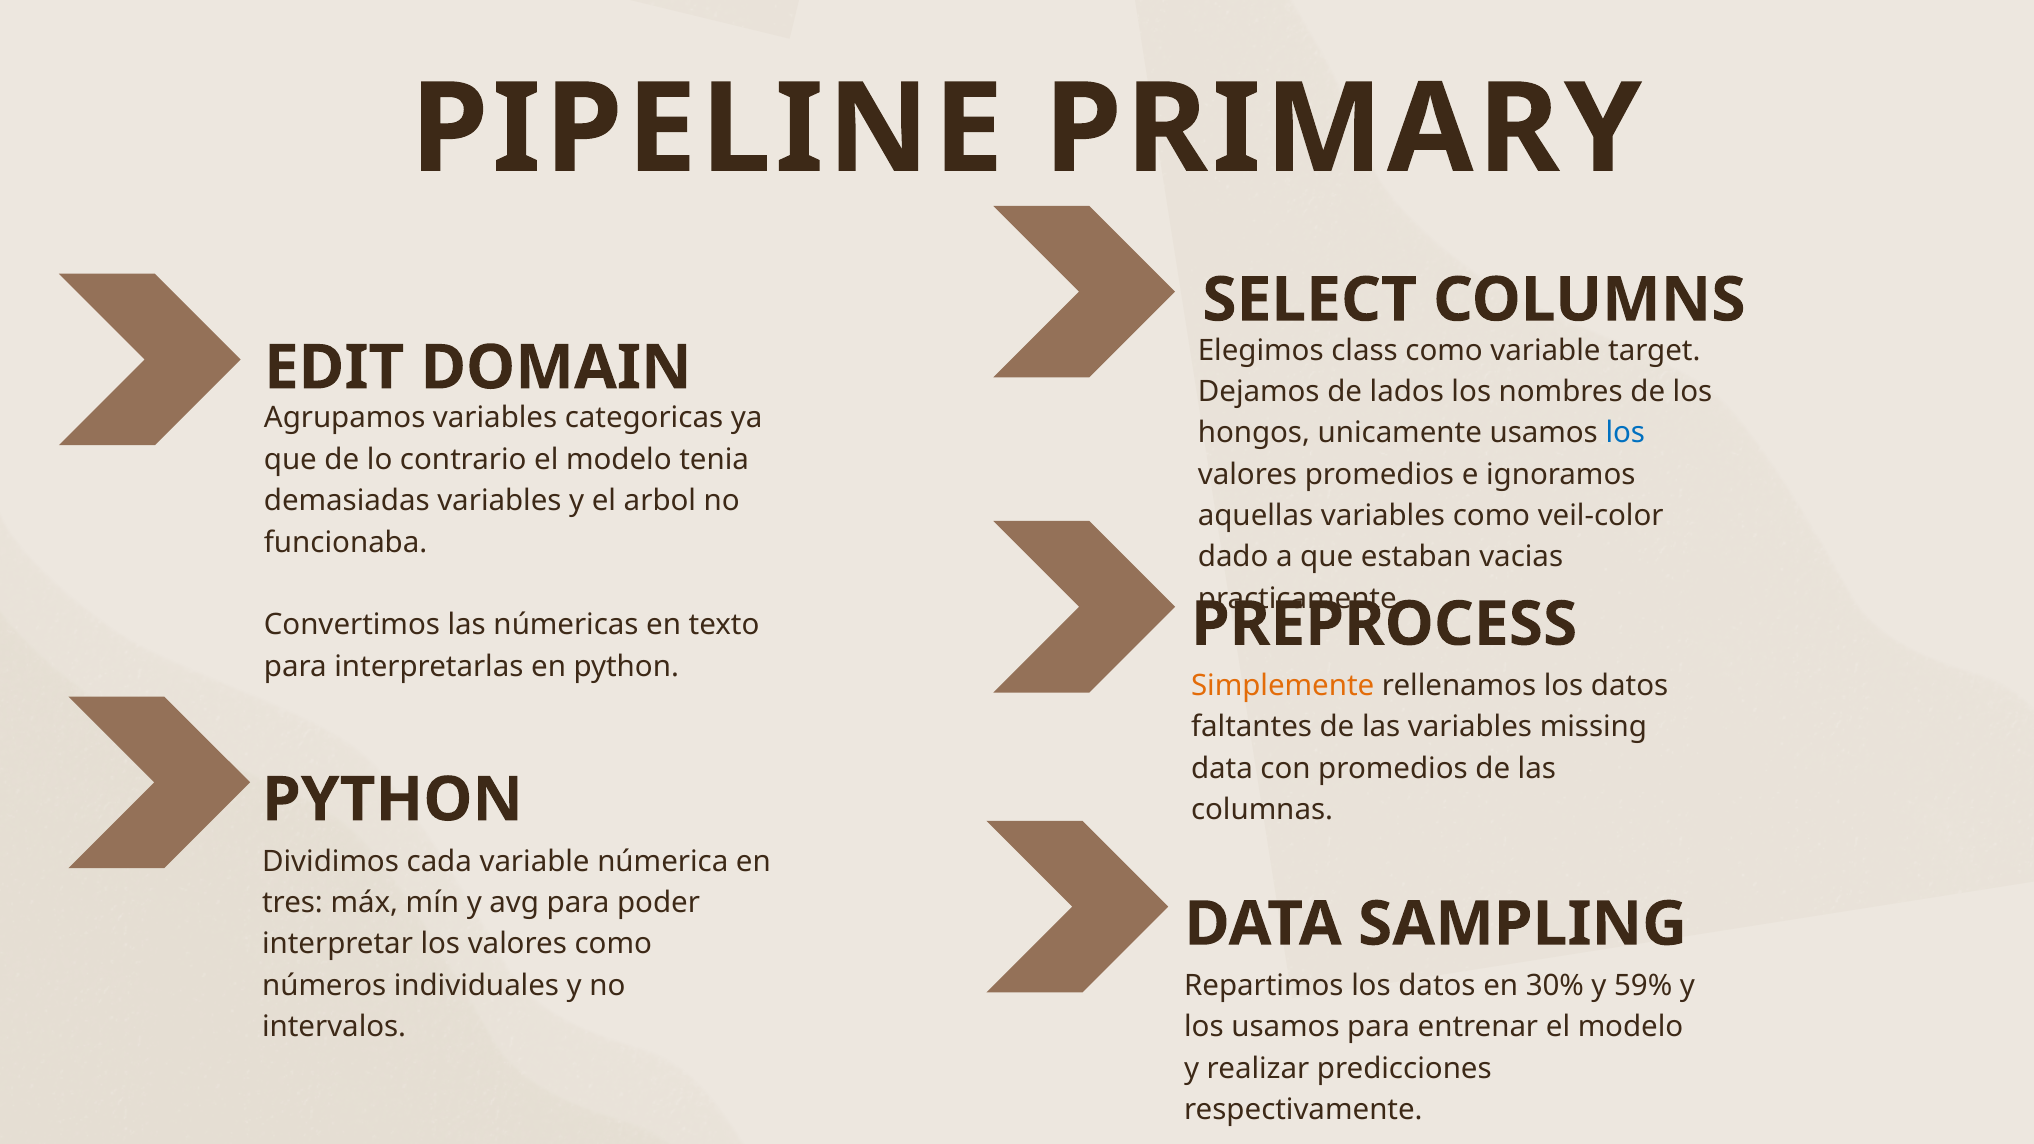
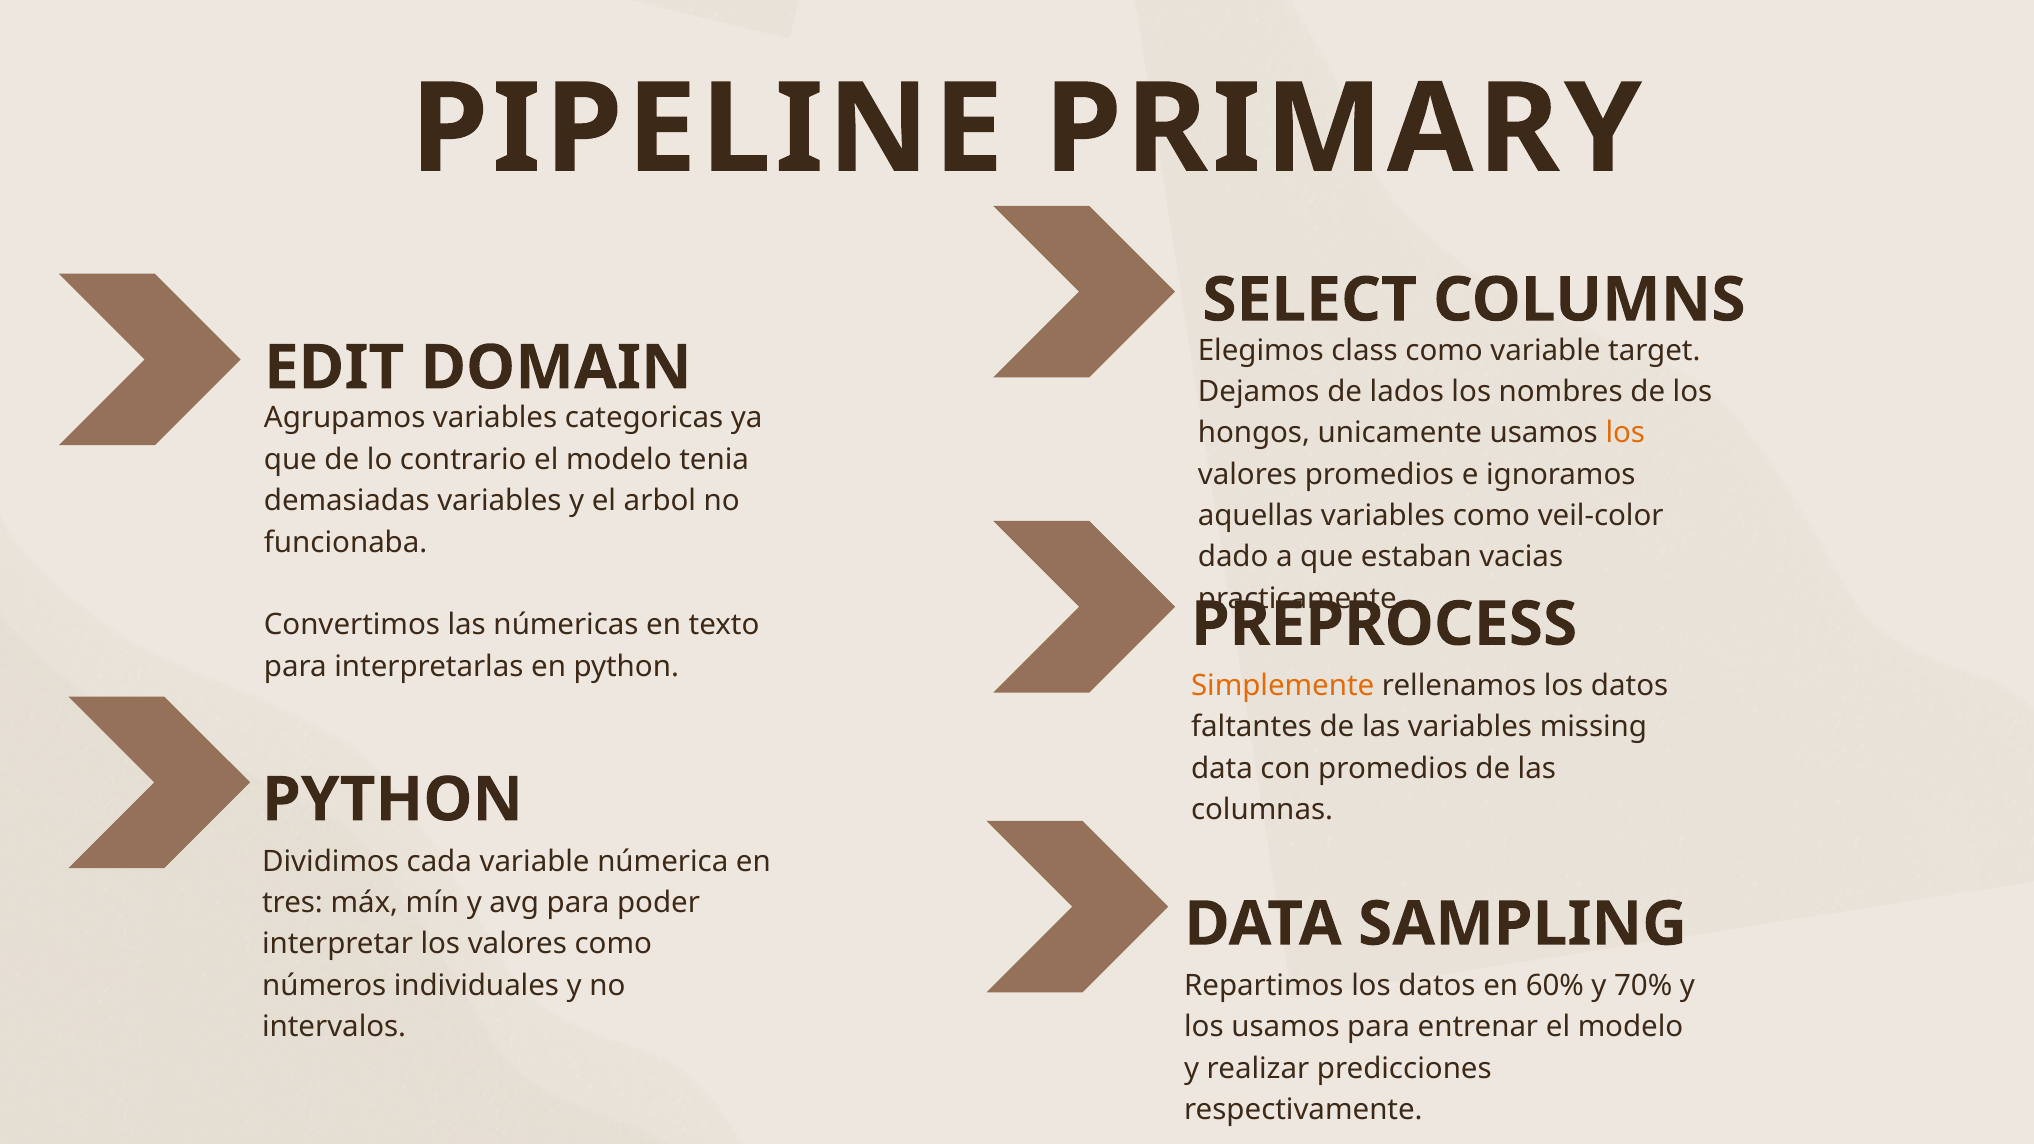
los colour: blue -> orange (1625, 433)
30%: 30% -> 60% (1555, 986)
59%: 59% -> 70% (1643, 986)
